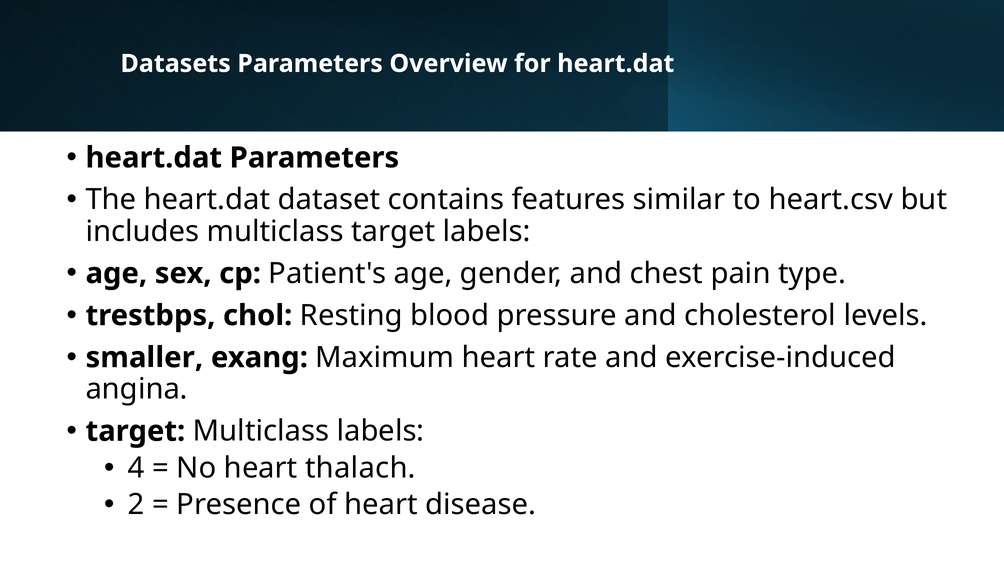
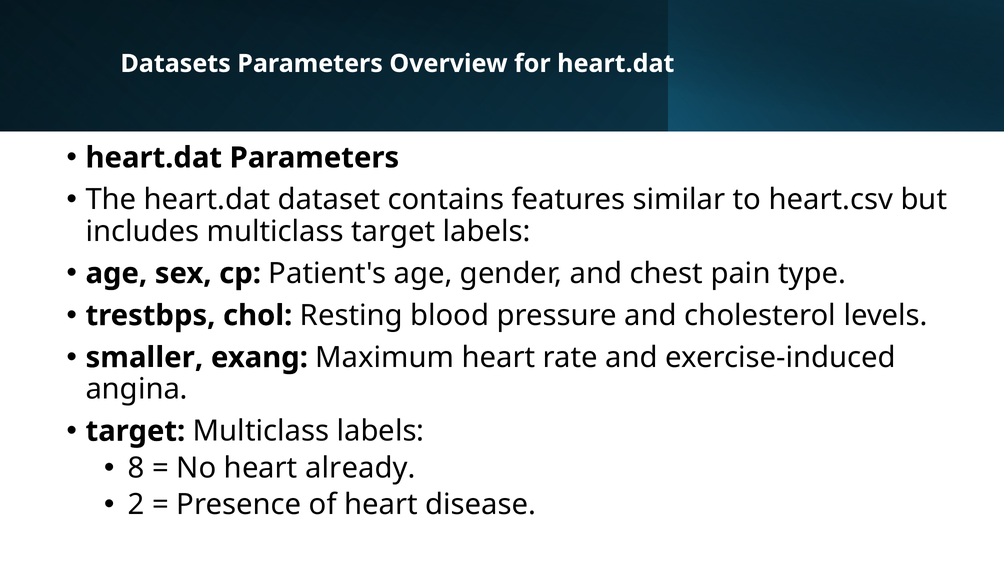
4: 4 -> 8 (136, 468)
thalach: thalach -> already (360, 468)
